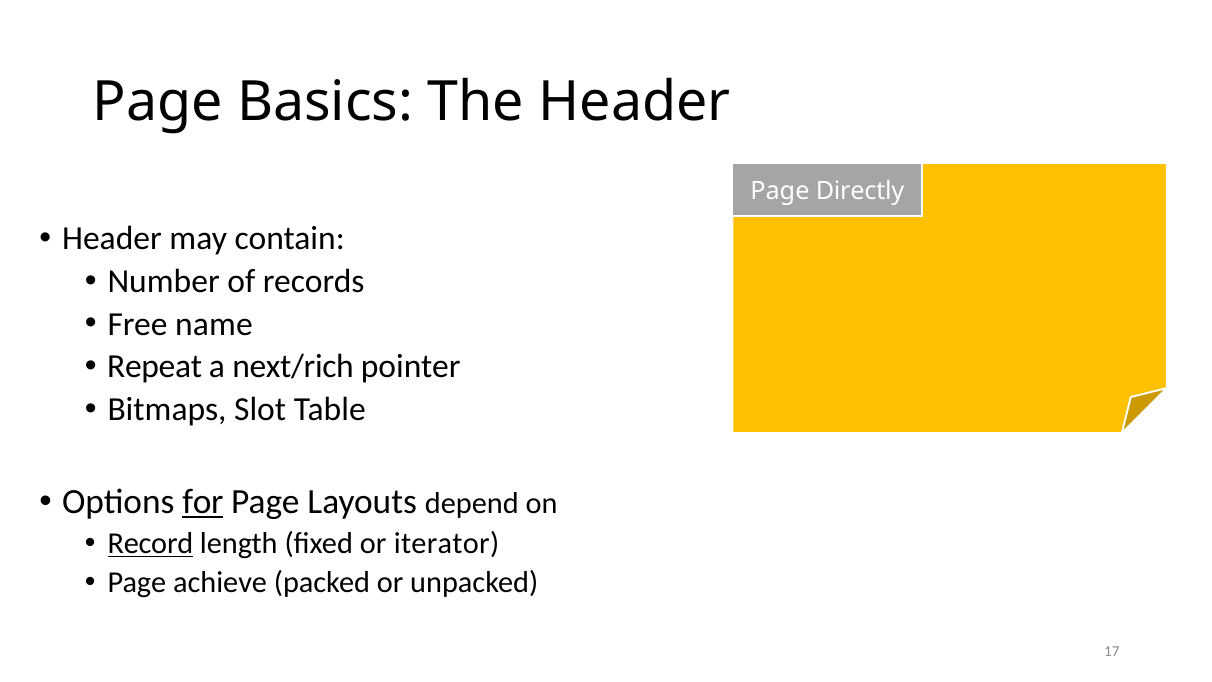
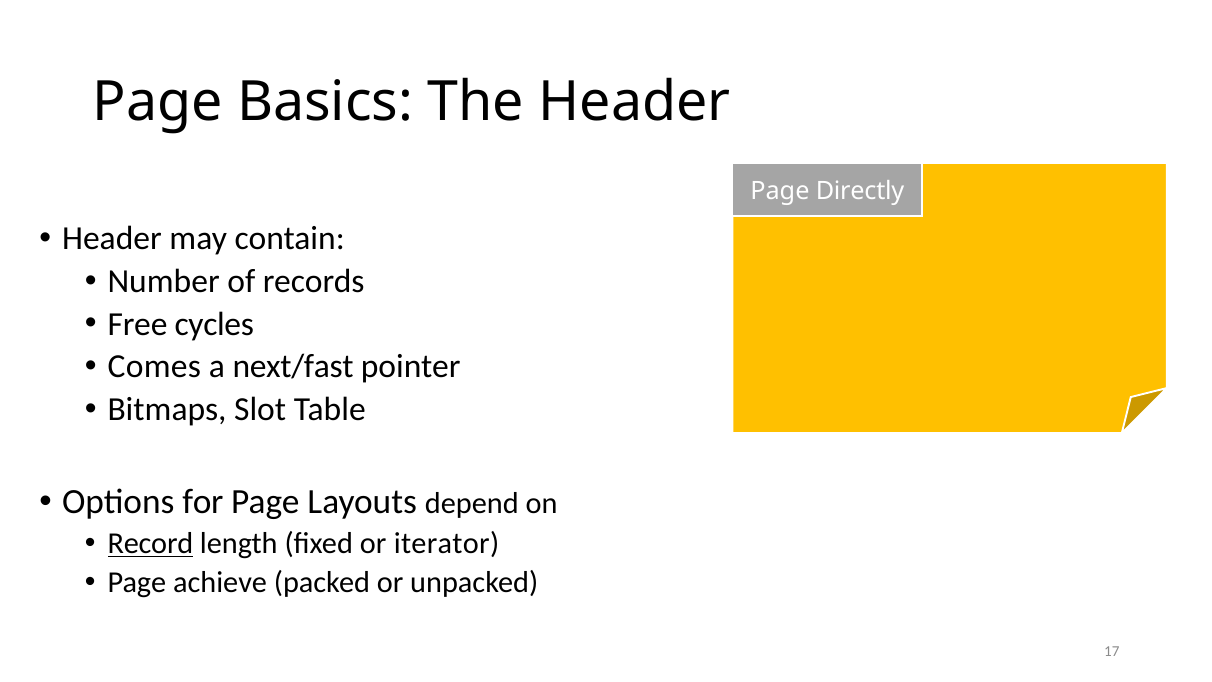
name: name -> cycles (214, 324)
Repeat: Repeat -> Comes (154, 366)
next/rich: next/rich -> next/fast (293, 366)
for underline: present -> none (203, 502)
